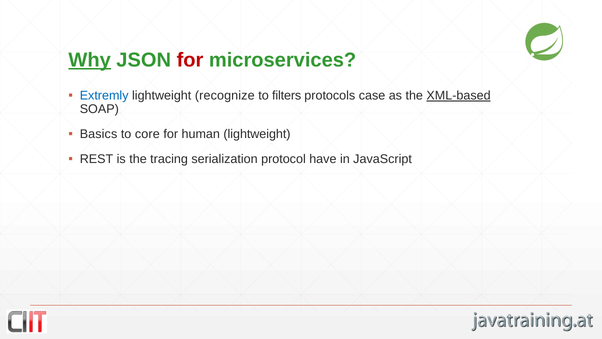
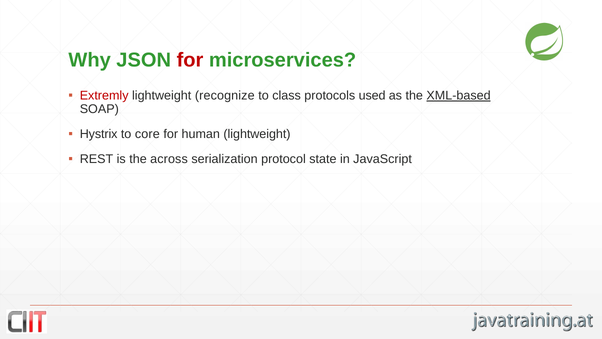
Why underline: present -> none (90, 60)
Extremly colour: blue -> red (104, 96)
filters: filters -> class (287, 96)
case: case -> used (372, 96)
Basics: Basics -> Hystrix (99, 134)
tracing: tracing -> across (169, 159)
have: have -> state (323, 159)
